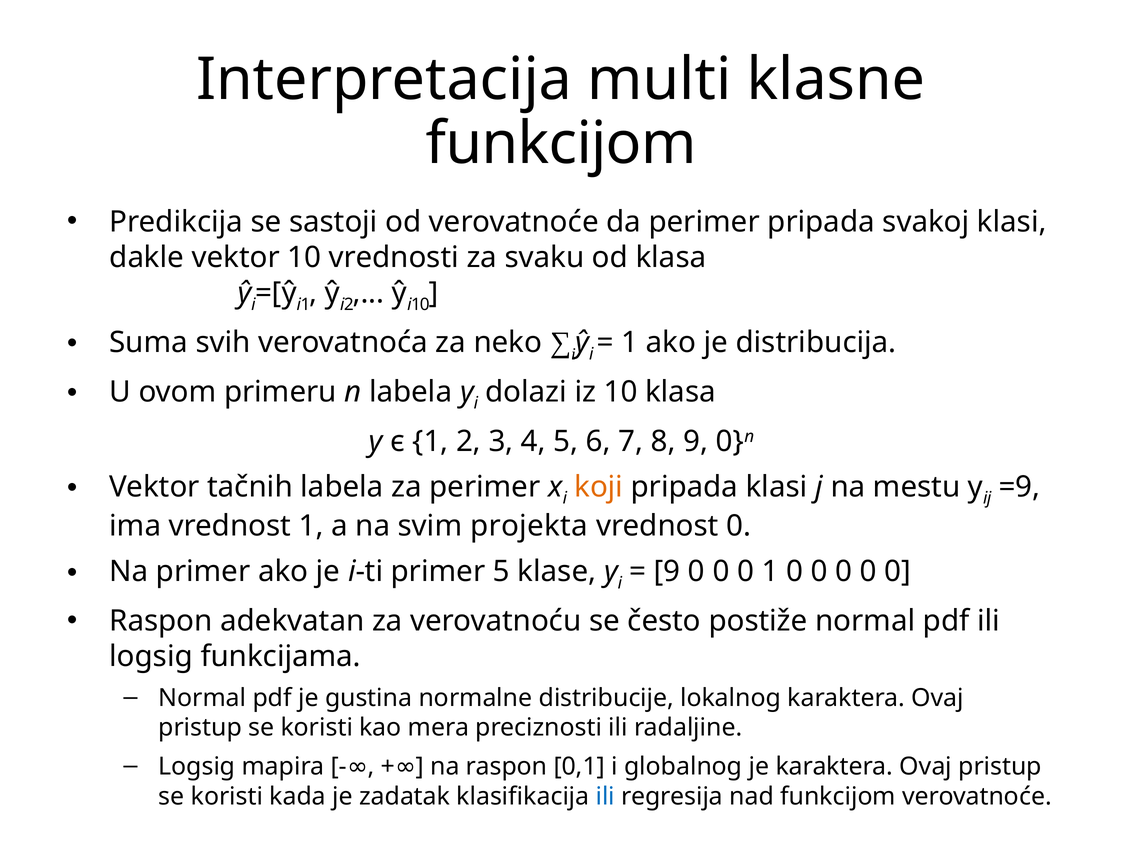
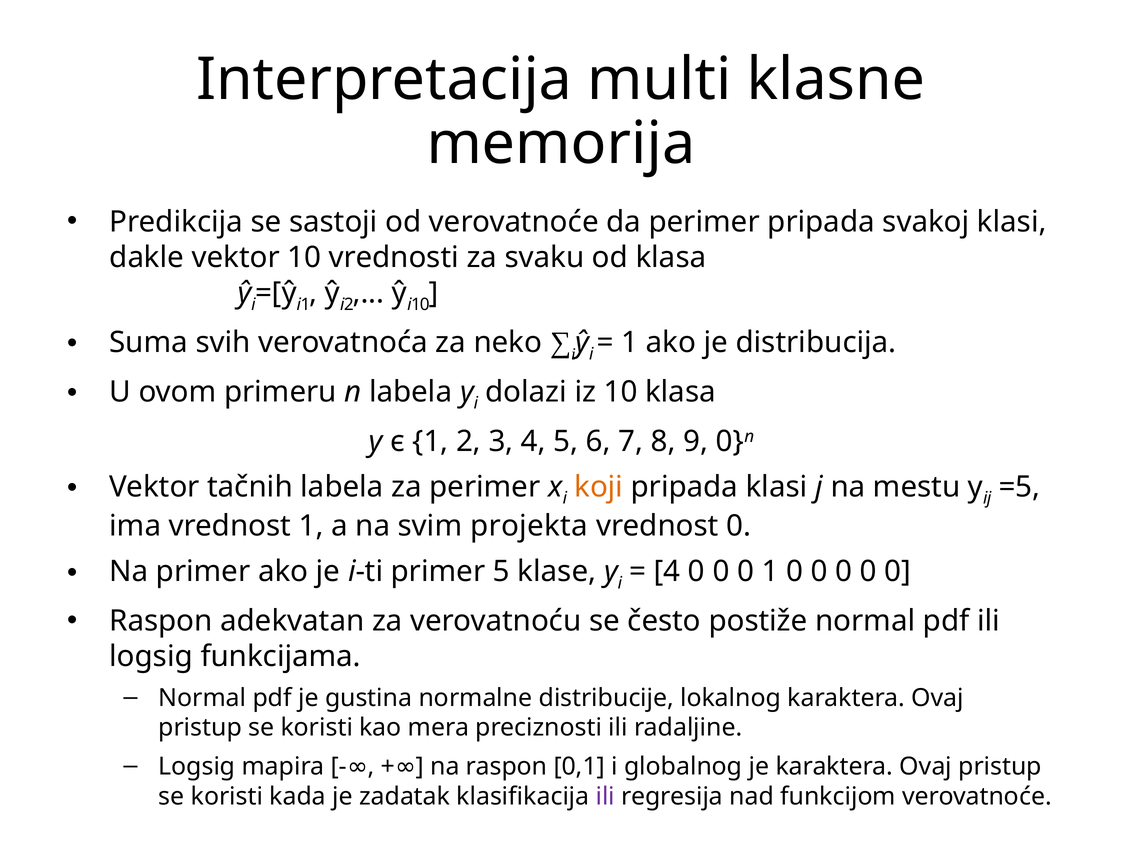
funkcijom: funkcijom -> memorija (561, 143)
=9: =9 -> =5 (1019, 486)
9: 9 -> 4 (667, 571)
ili colour: blue -> purple (605, 796)
